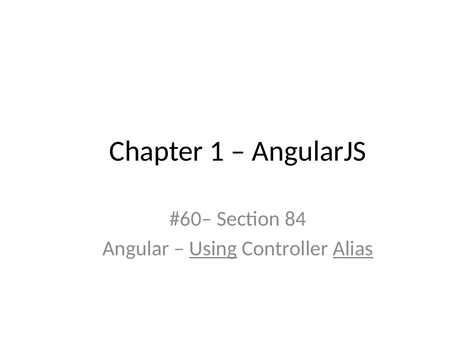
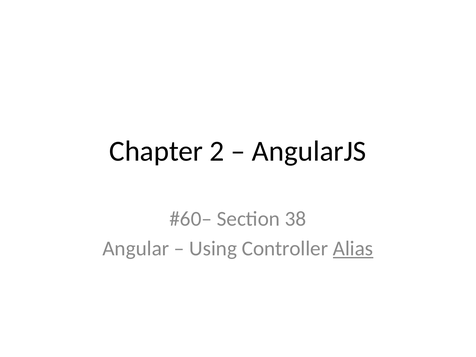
1: 1 -> 2 (217, 151)
84: 84 -> 38 (296, 219)
Using underline: present -> none (213, 248)
